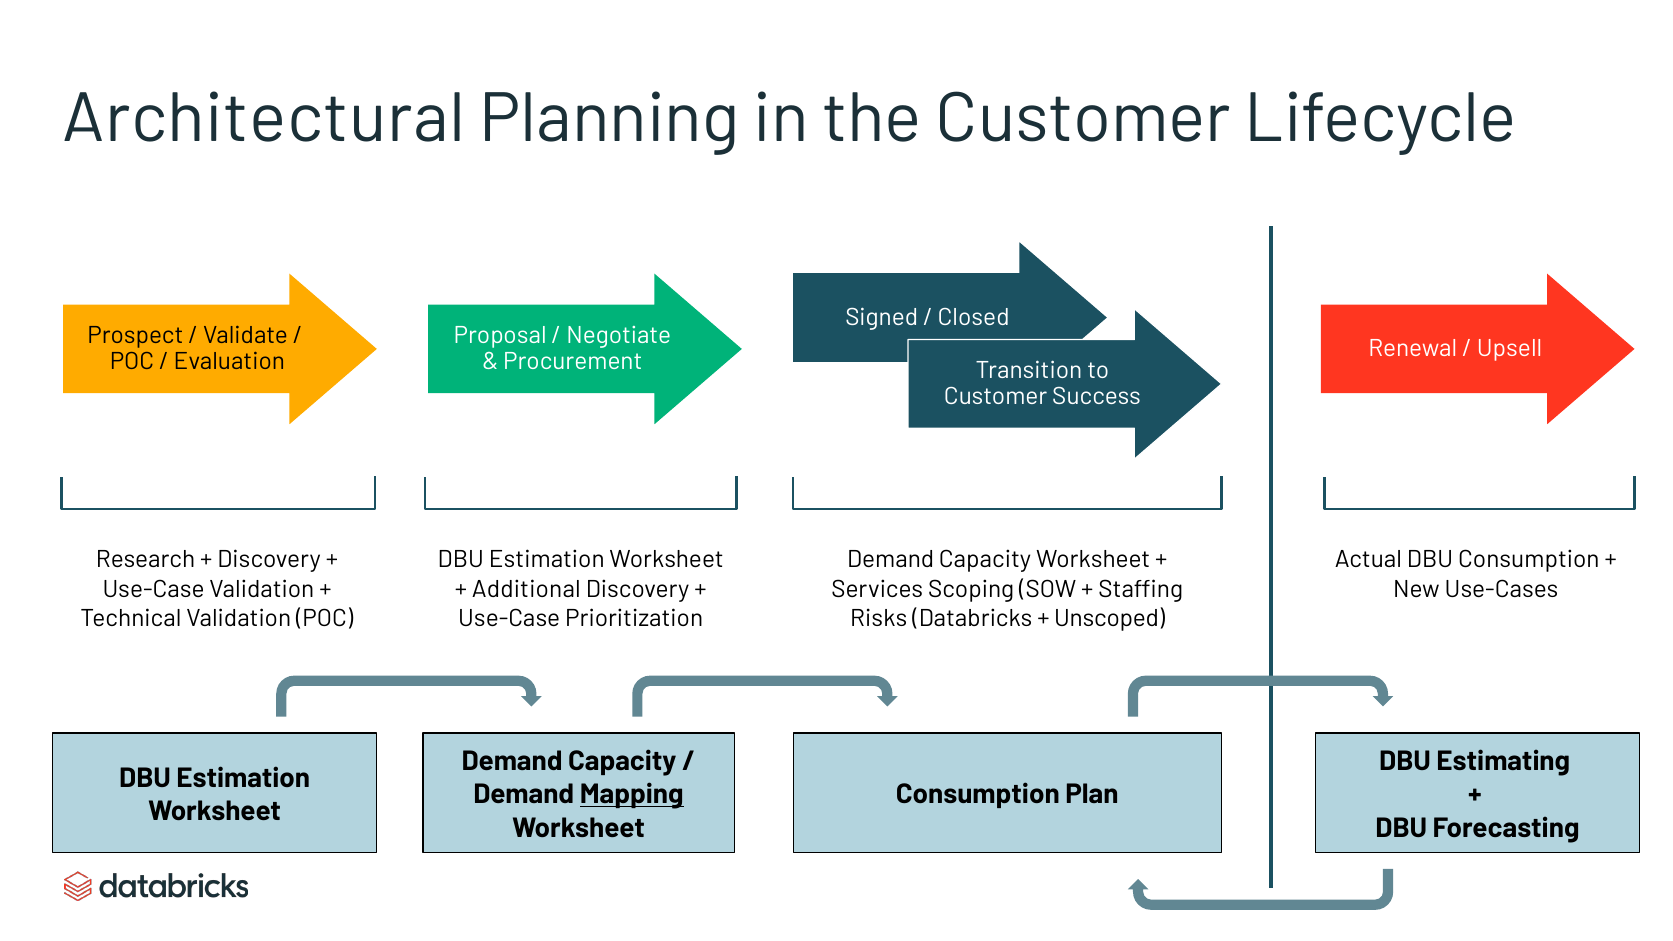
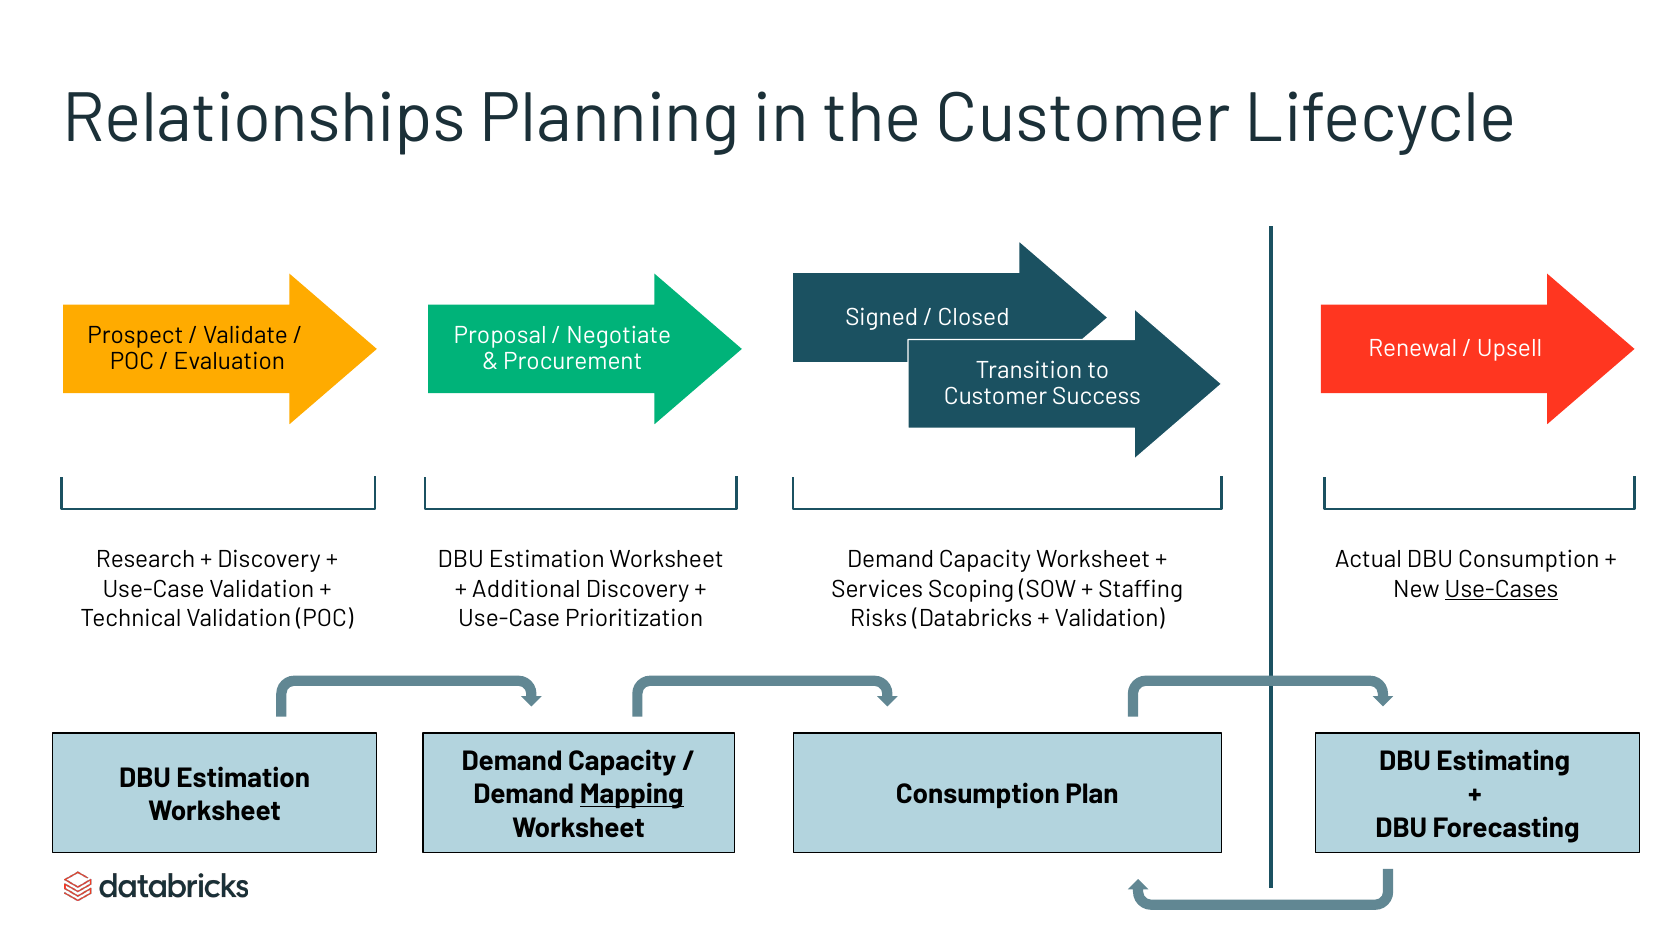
Architectural: Architectural -> Relationships (264, 119)
Use-Cases underline: none -> present (1502, 589)
Unscoped: Unscoped -> Validation (1110, 618)
